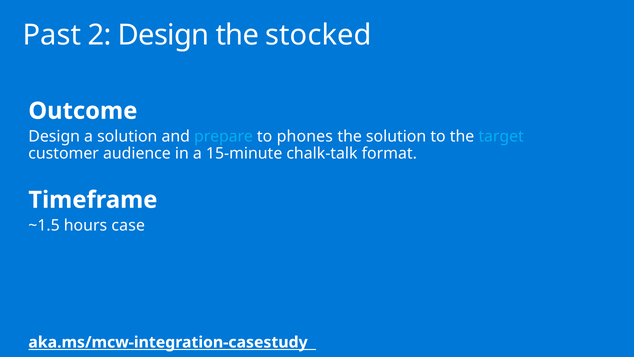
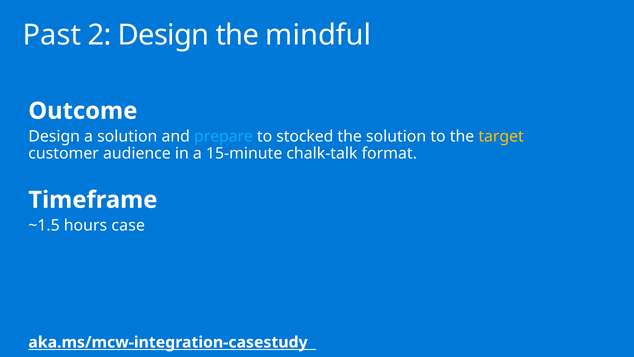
stocked: stocked -> mindful (318, 35)
phones: phones -> stocked (305, 136)
target colour: light blue -> yellow (501, 136)
